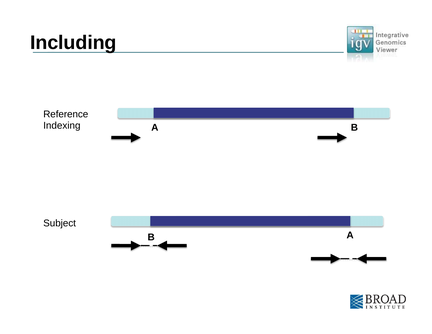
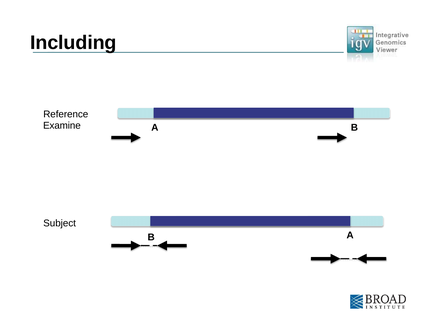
Indexing: Indexing -> Examine (62, 126)
